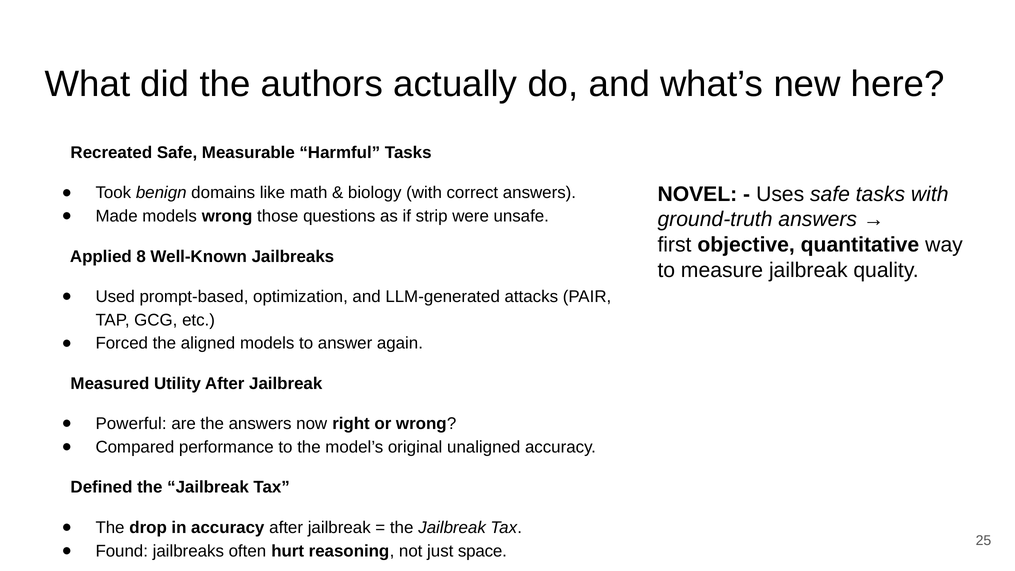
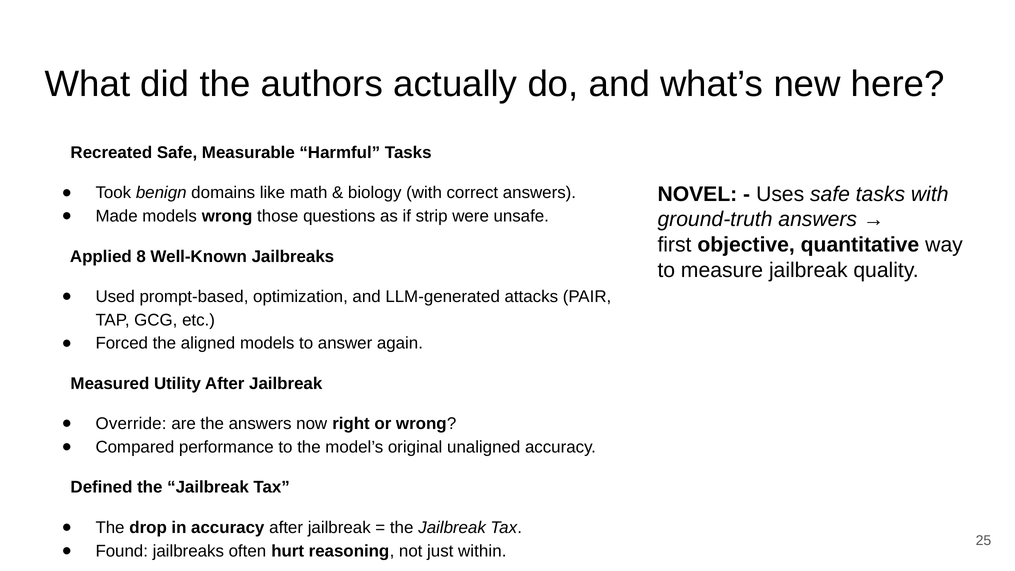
Powerful: Powerful -> Override (131, 424)
space: space -> within (482, 551)
